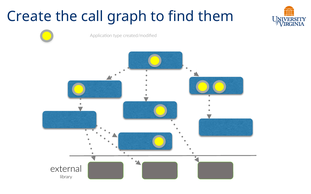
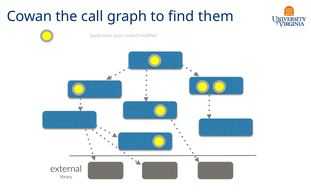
Create: Create -> Cowan (29, 16)
